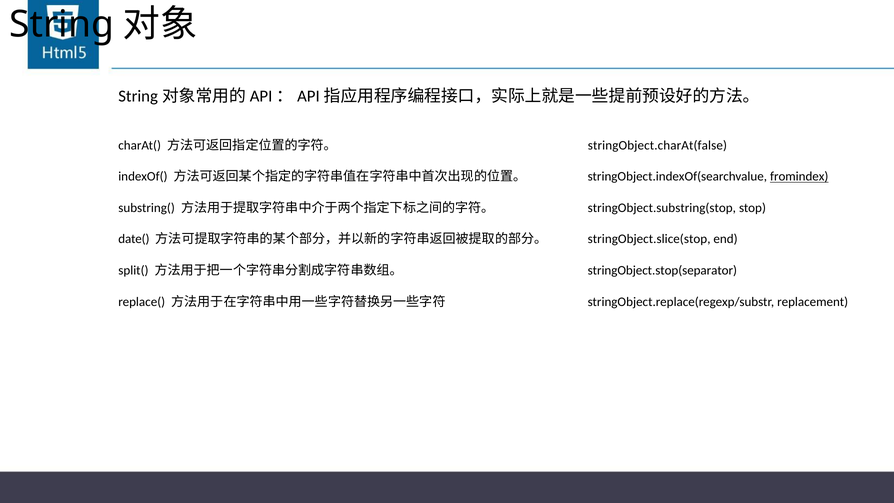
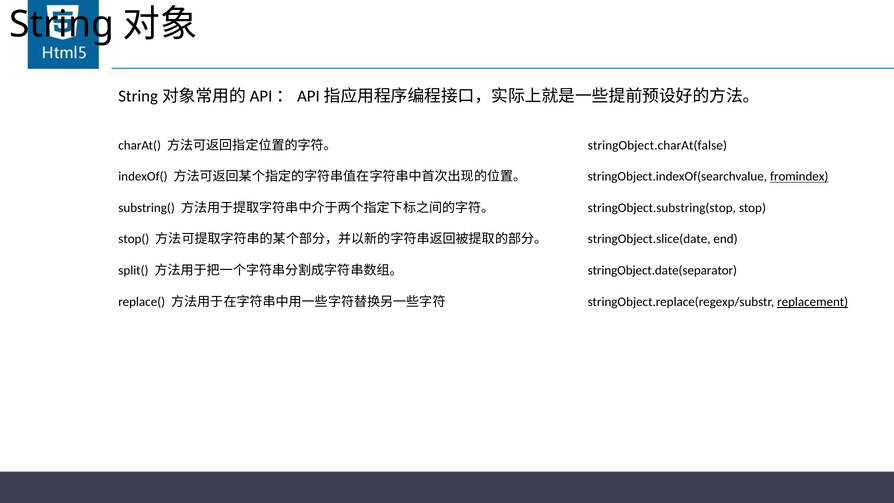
date(: date( -> stop( (134, 239)
stringObject.slice(stop: stringObject.slice(stop -> stringObject.slice(date (649, 239)
stringObject.stop(separator: stringObject.stop(separator -> stringObject.date(separator (662, 270)
replacement underline: none -> present (813, 302)
